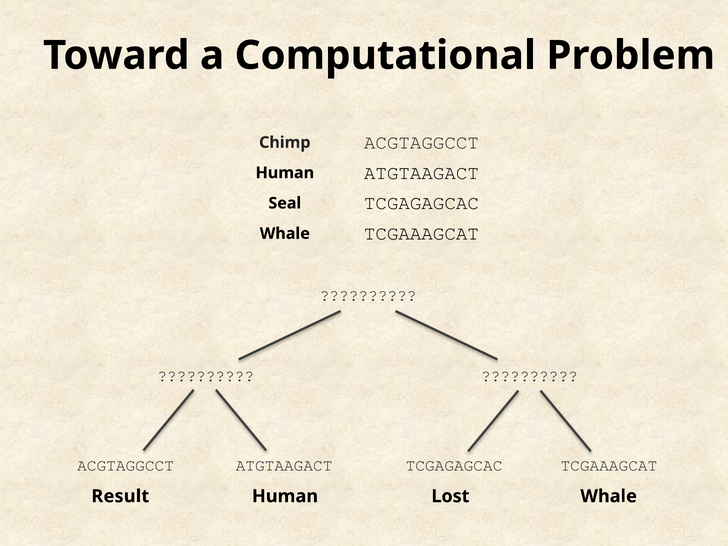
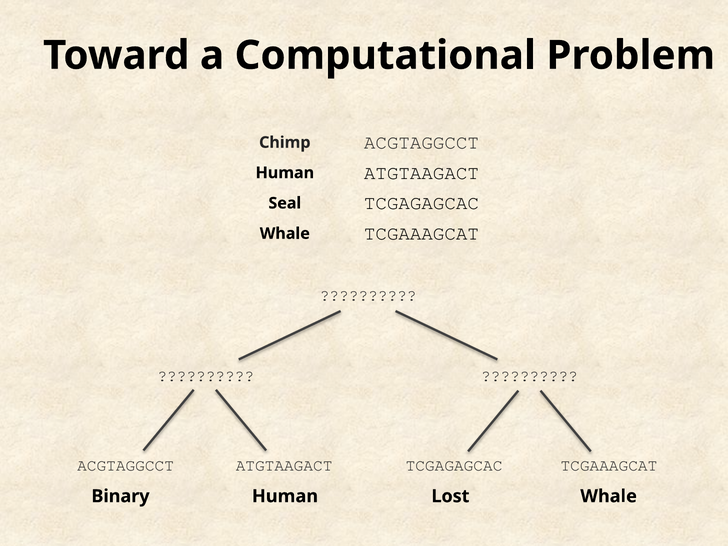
Result: Result -> Binary (120, 496)
